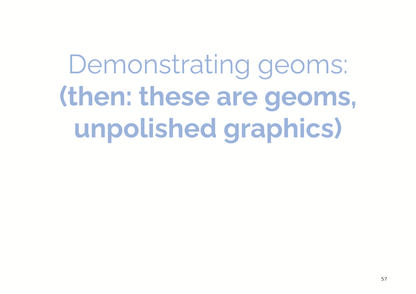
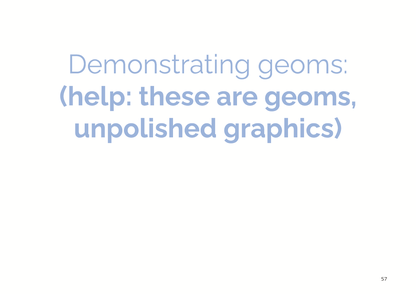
then: then -> help (96, 97)
